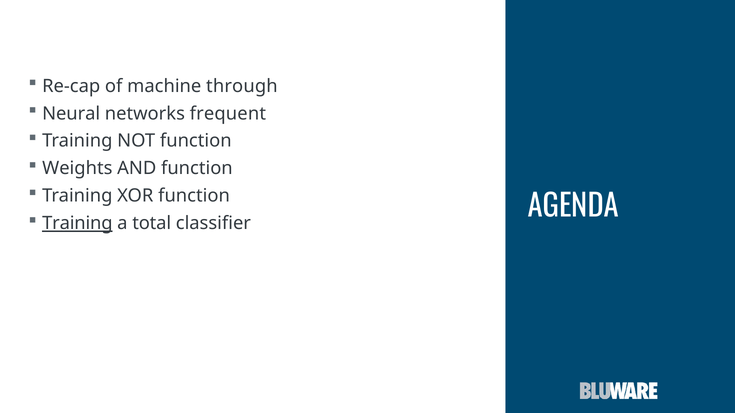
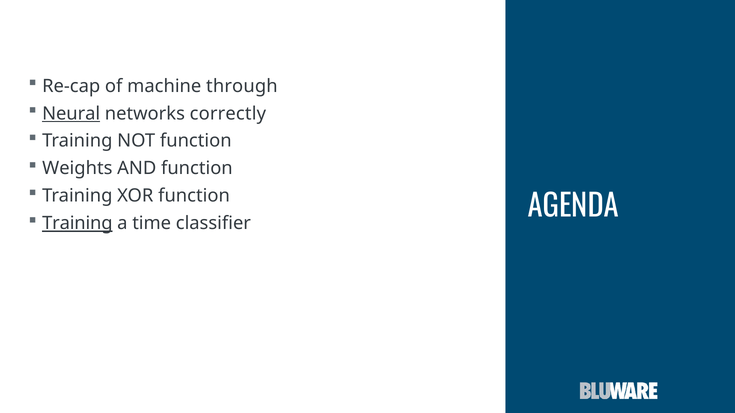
Neural underline: none -> present (71, 114)
frequent: frequent -> correctly (228, 114)
total: total -> time (152, 224)
